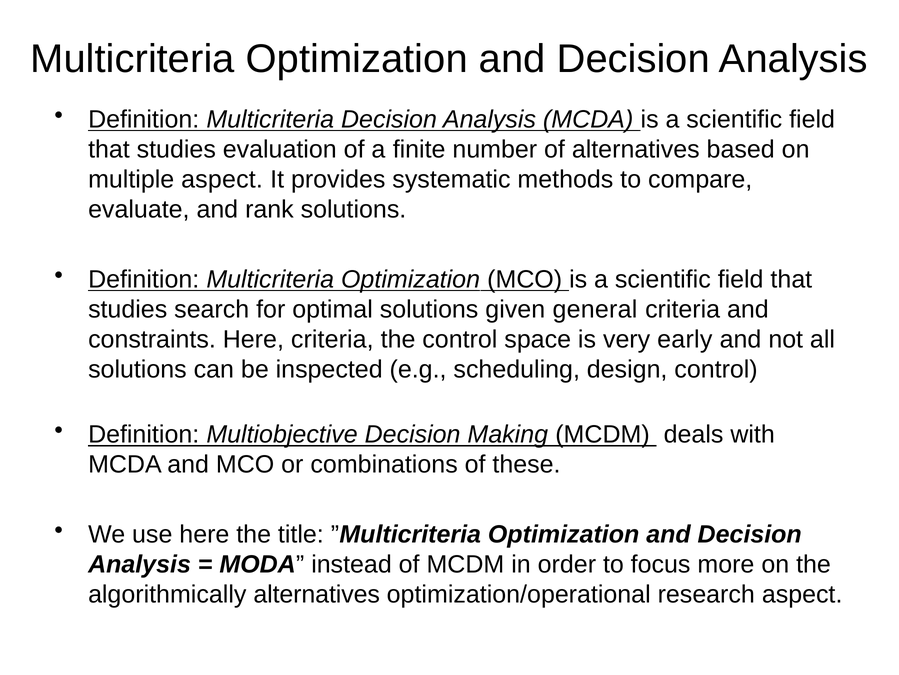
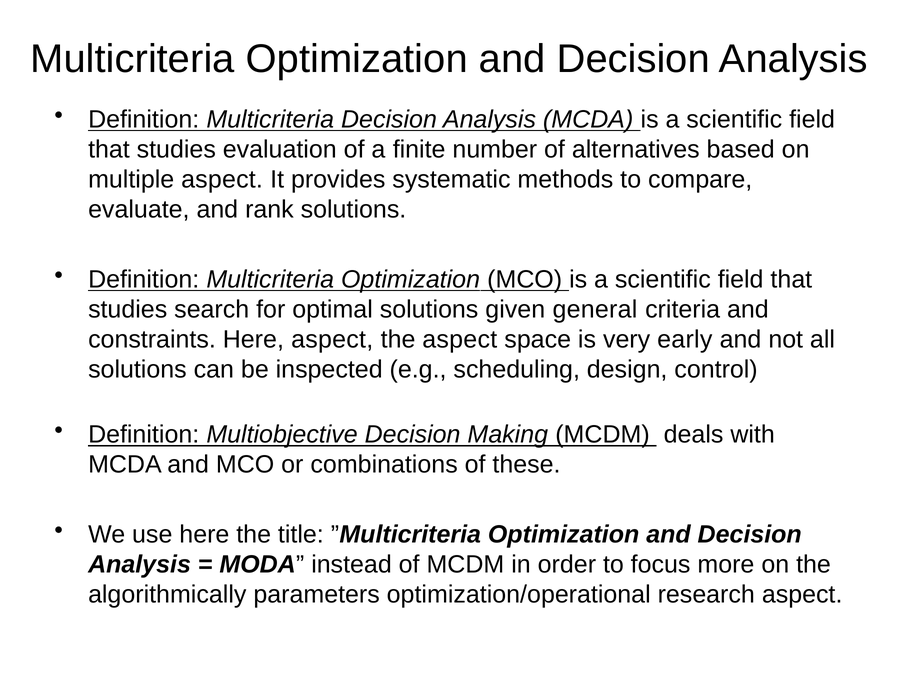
Here criteria: criteria -> aspect (332, 339)
the control: control -> aspect (460, 339)
algorithmically alternatives: alternatives -> parameters (317, 594)
